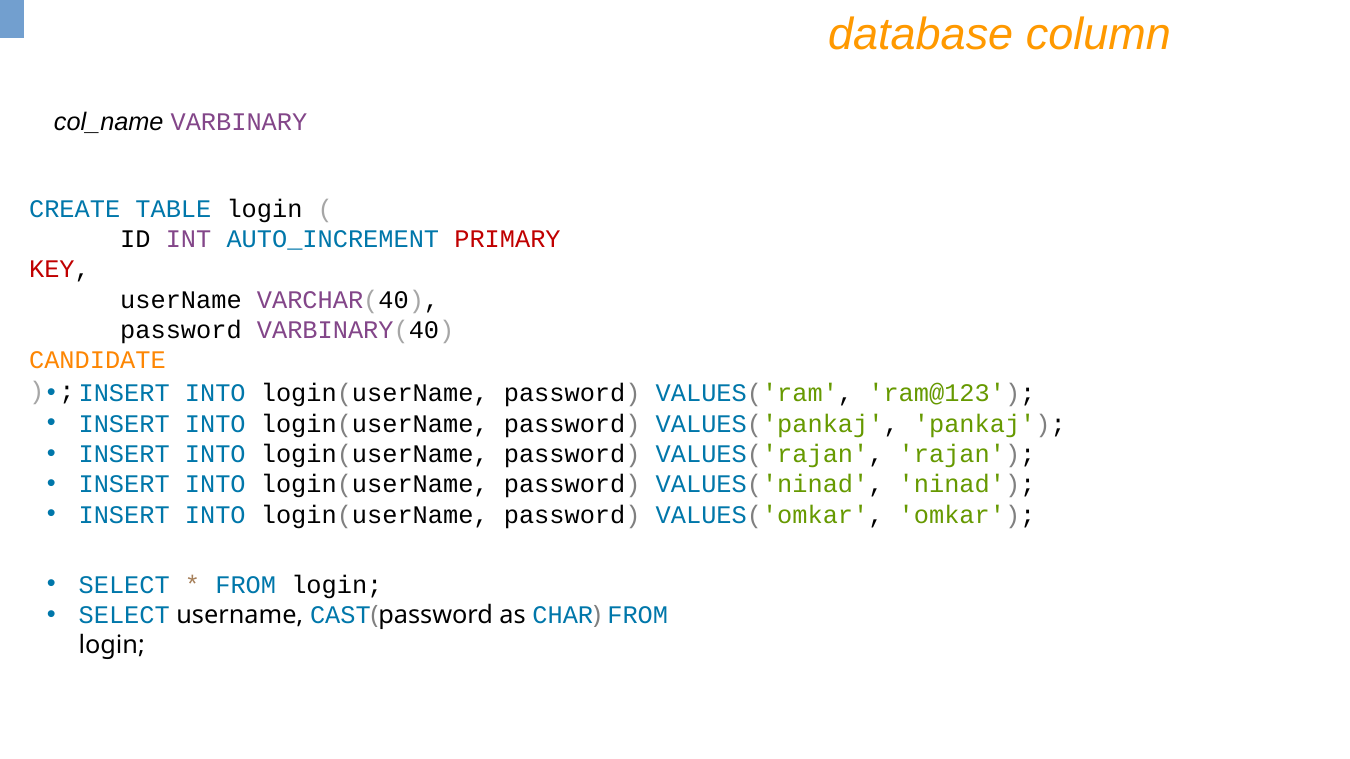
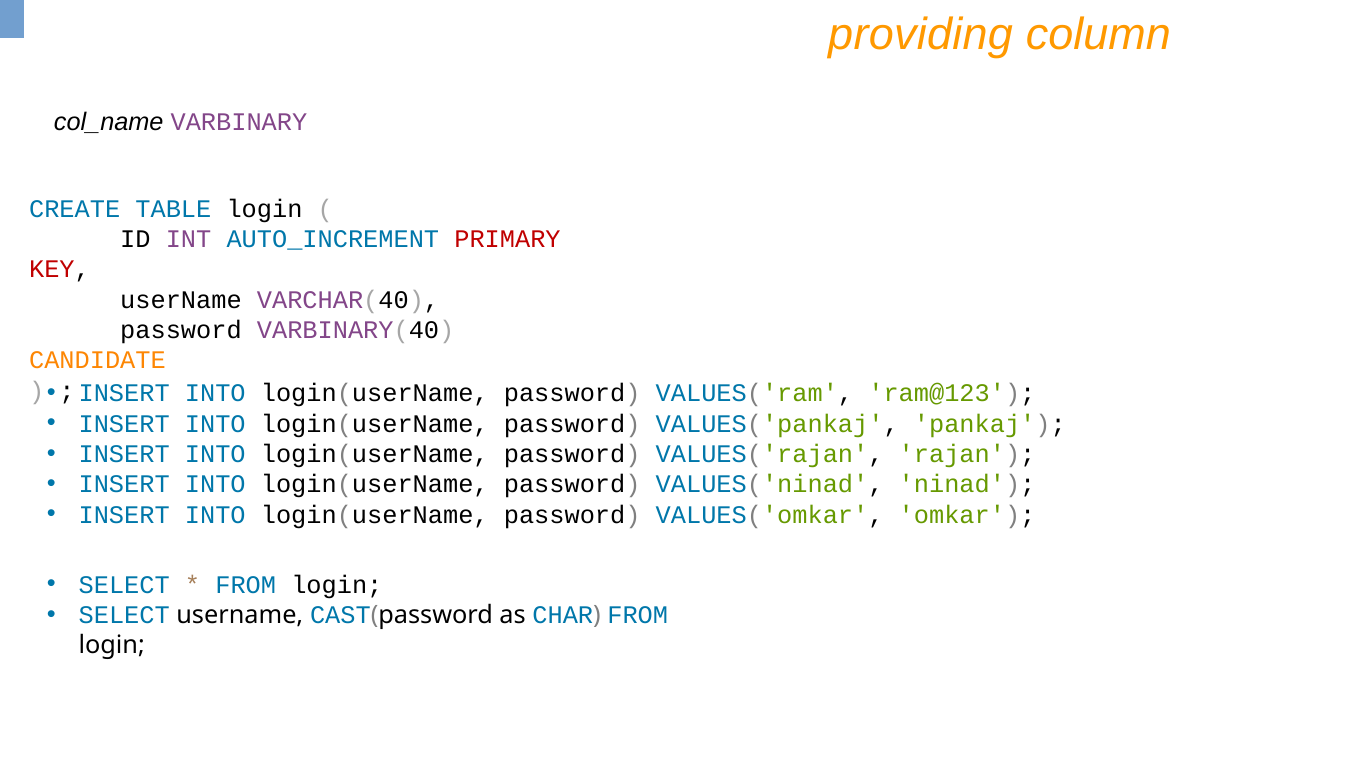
database: database -> providing (921, 35)
